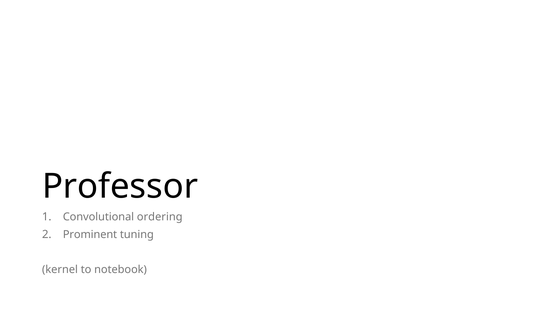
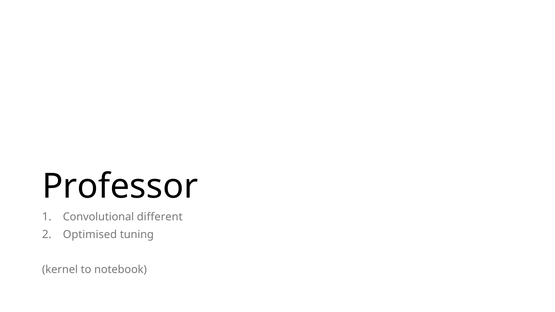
ordering: ordering -> different (160, 217)
Prominent: Prominent -> Optimised (90, 235)
